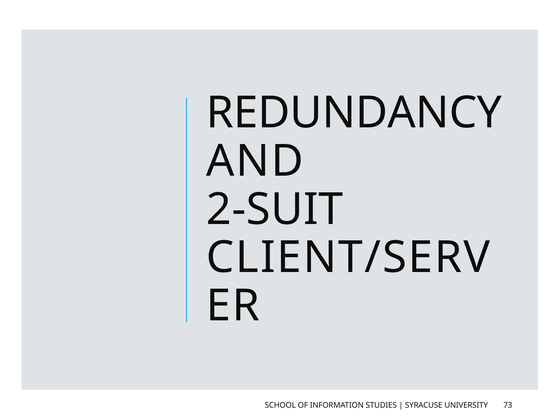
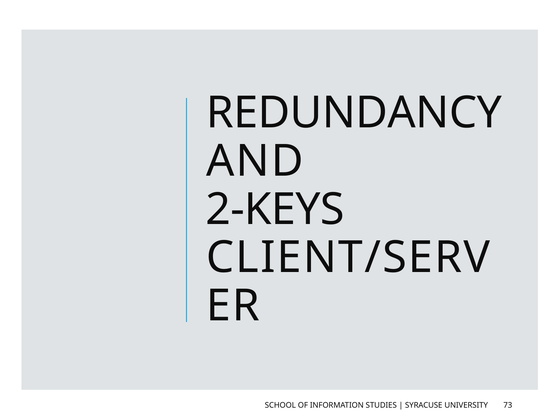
2-SUIT: 2-SUIT -> 2-KEYS (275, 209)
